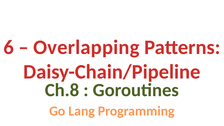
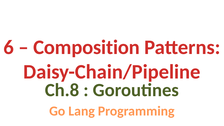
Overlapping: Overlapping -> Composition (86, 47)
